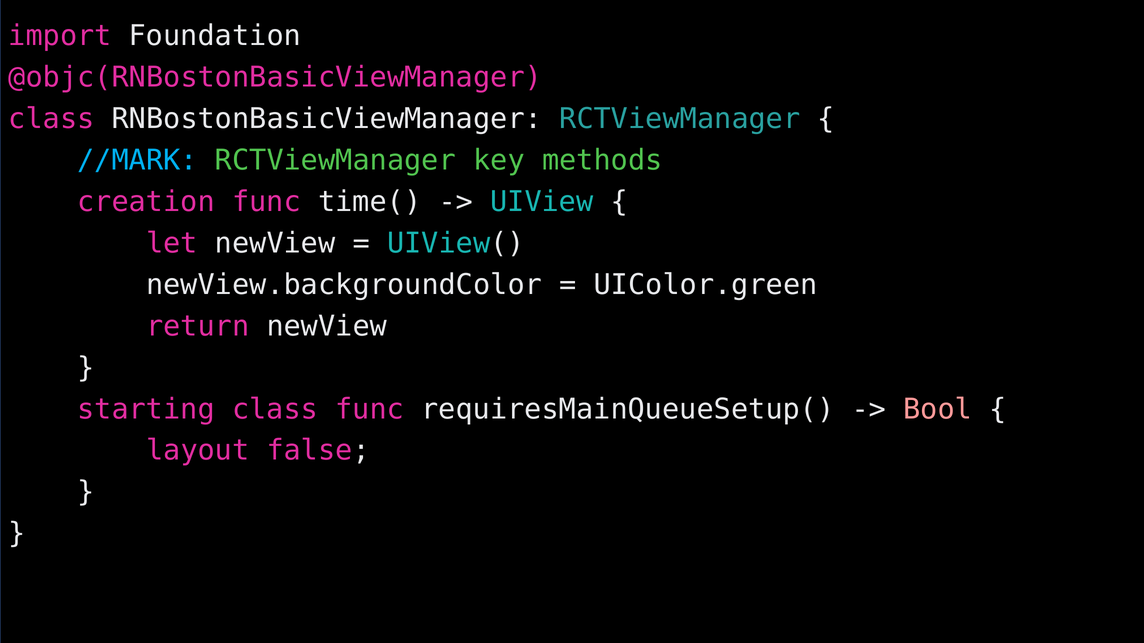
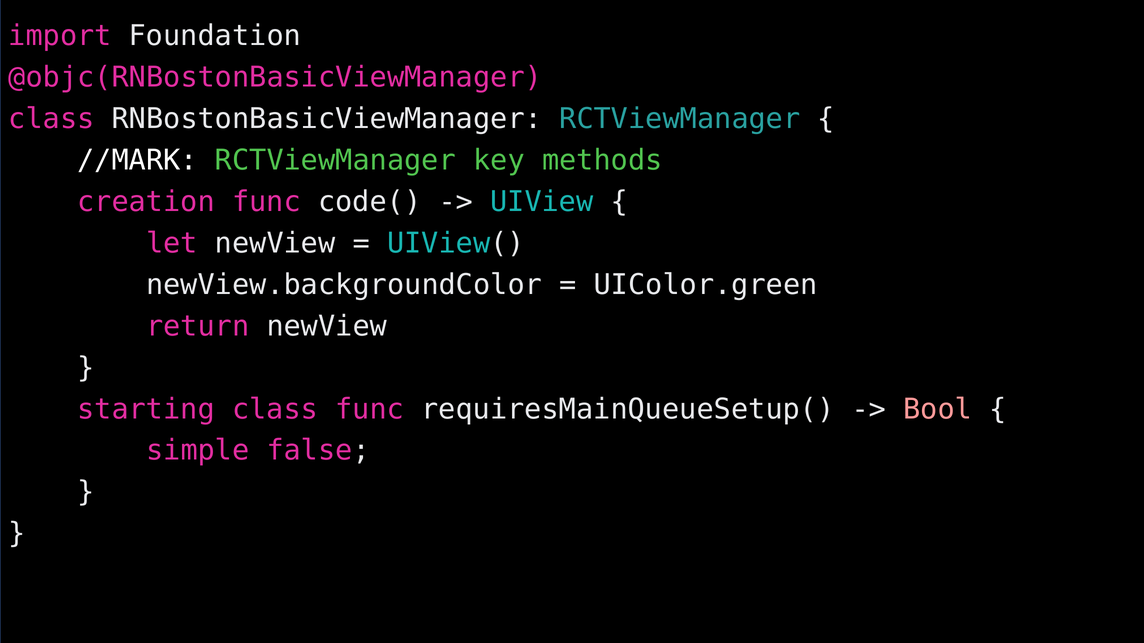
//MARK colour: light blue -> white (137, 161)
time(: time( -> code( (370, 202)
layout: layout -> simple (198, 451)
